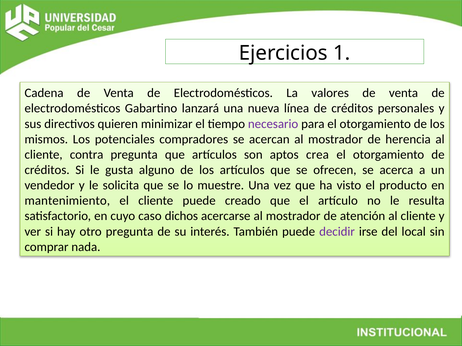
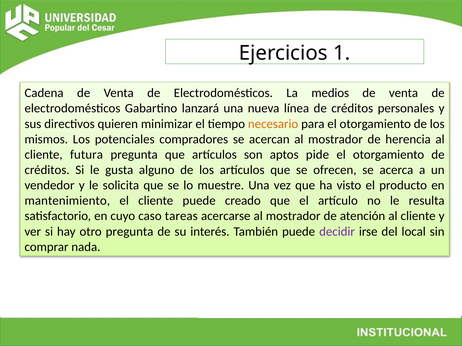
valores: valores -> medios (330, 93)
necesario colour: purple -> orange (273, 124)
contra: contra -> futura (87, 155)
crea: crea -> pide (317, 155)
dichos: dichos -> tareas (181, 216)
